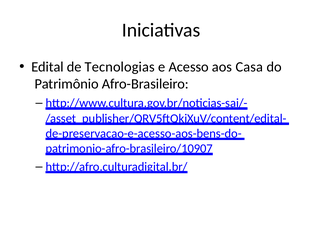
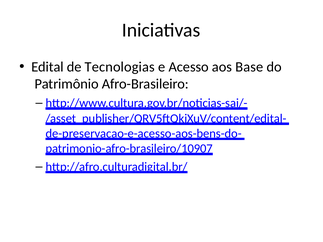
Casa: Casa -> Base (249, 67)
